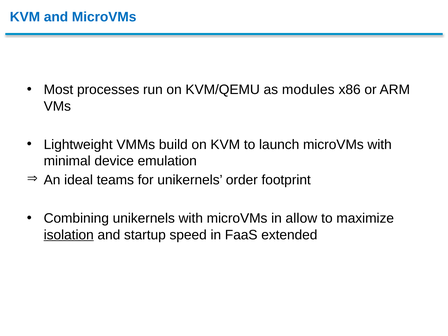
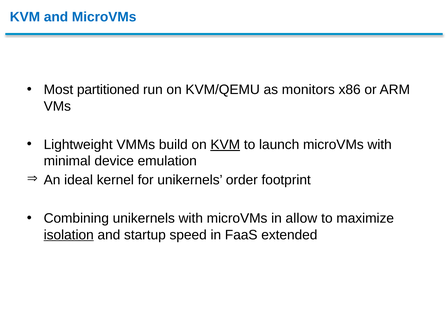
processes: processes -> partitioned (108, 90)
modules: modules -> monitors (308, 90)
KVM underline: none -> present (225, 145)
teams: teams -> kernel (115, 180)
